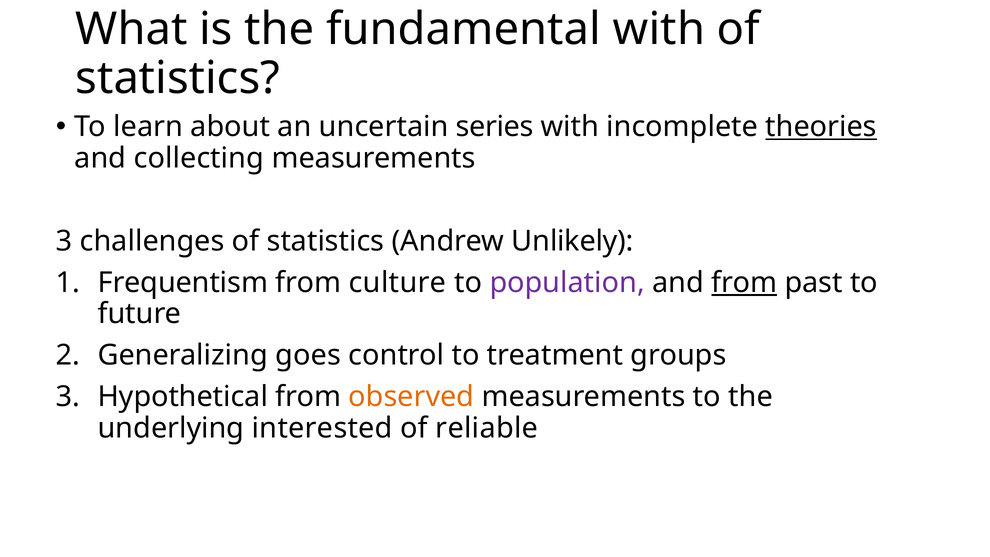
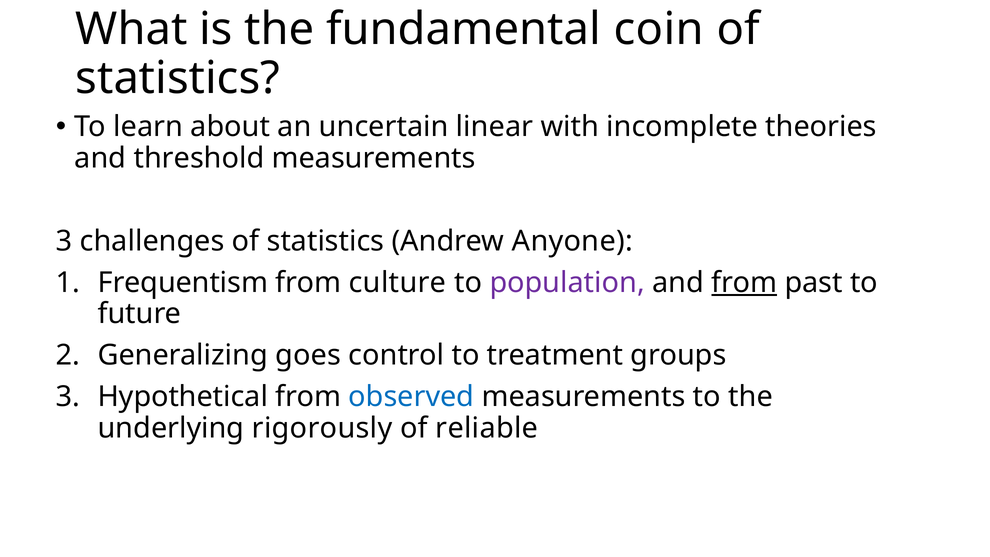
fundamental with: with -> coin (659, 29)
series: series -> linear (495, 127)
theories underline: present -> none (821, 127)
collecting: collecting -> threshold (199, 158)
Unlikely: Unlikely -> Anyone (572, 241)
observed colour: orange -> blue (411, 397)
interested: interested -> rigorously (322, 428)
